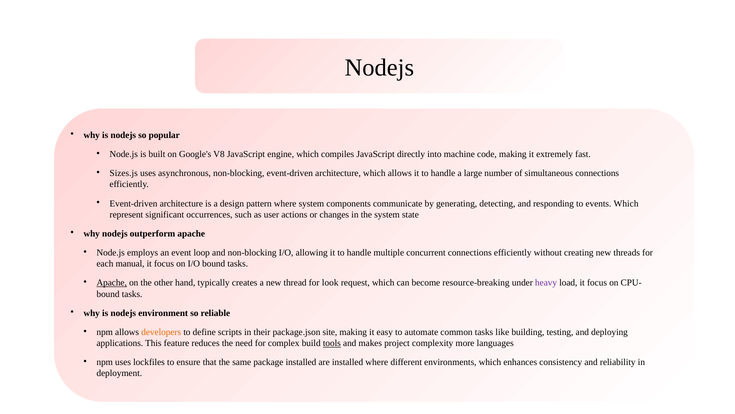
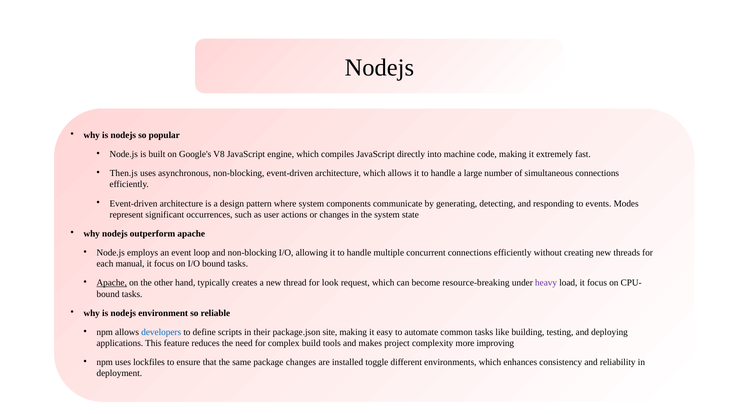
Sizes.js: Sizes.js -> Then.js (124, 173)
events Which: Which -> Modes (626, 203)
developers colour: orange -> blue (161, 332)
tools underline: present -> none (332, 343)
languages: languages -> improving (495, 343)
package installed: installed -> changes (301, 362)
installed where: where -> toggle (377, 362)
